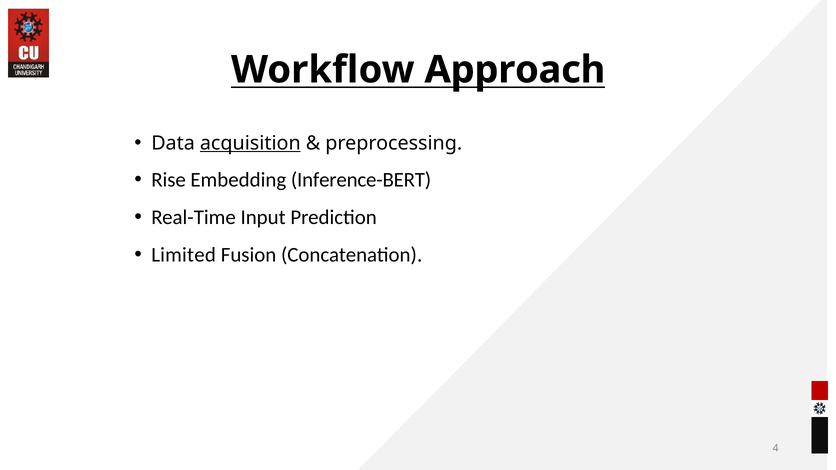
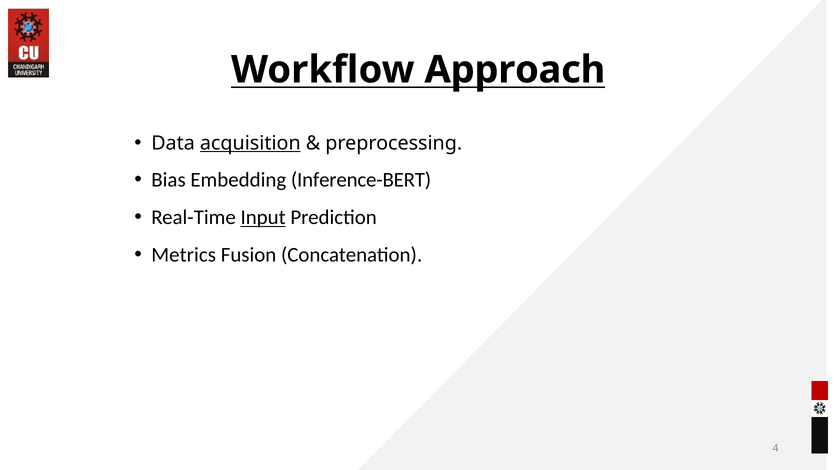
Rise: Rise -> Bias (168, 180)
Input underline: none -> present (263, 218)
Limited: Limited -> Metrics (184, 255)
